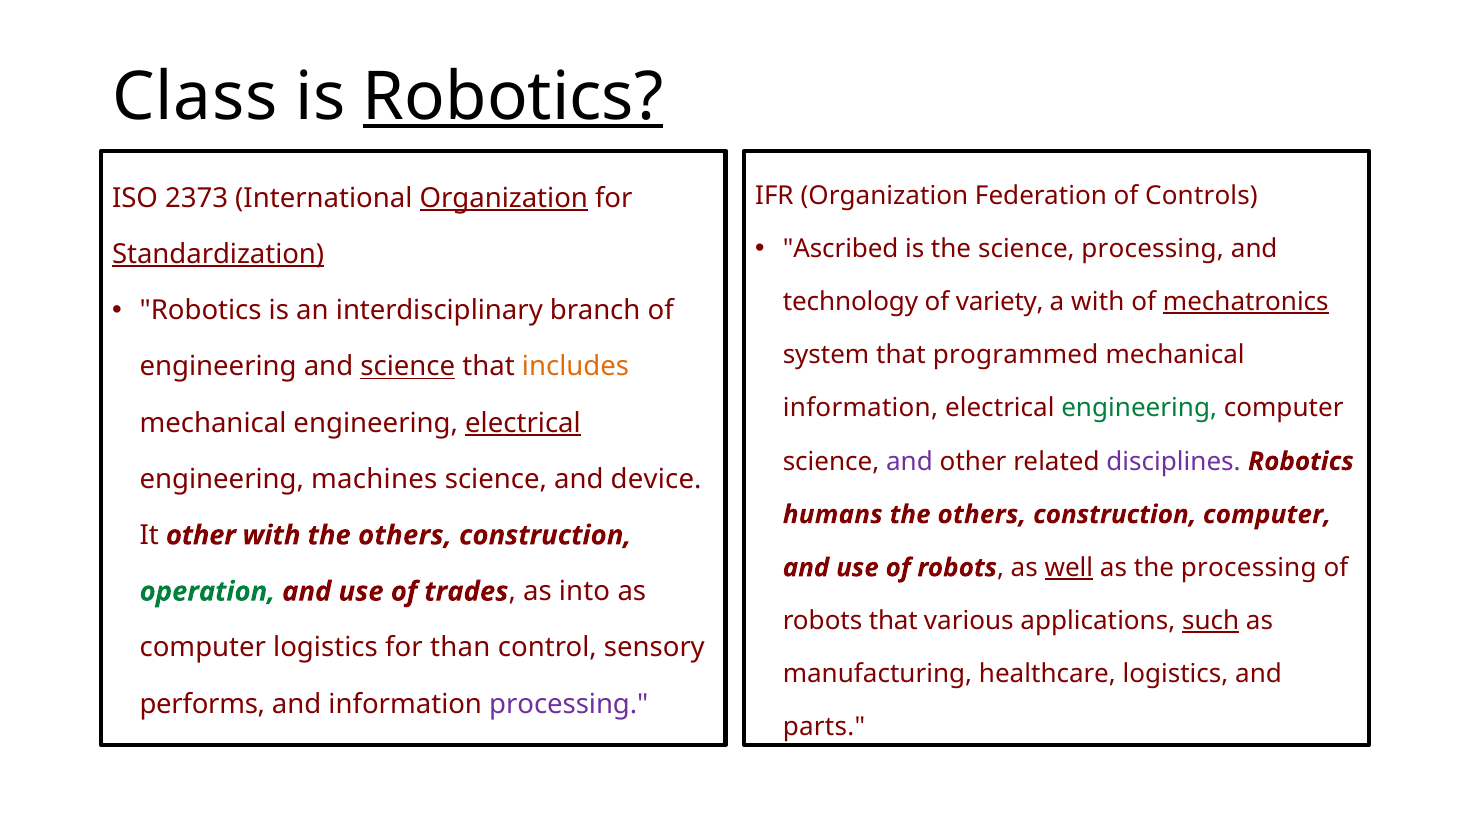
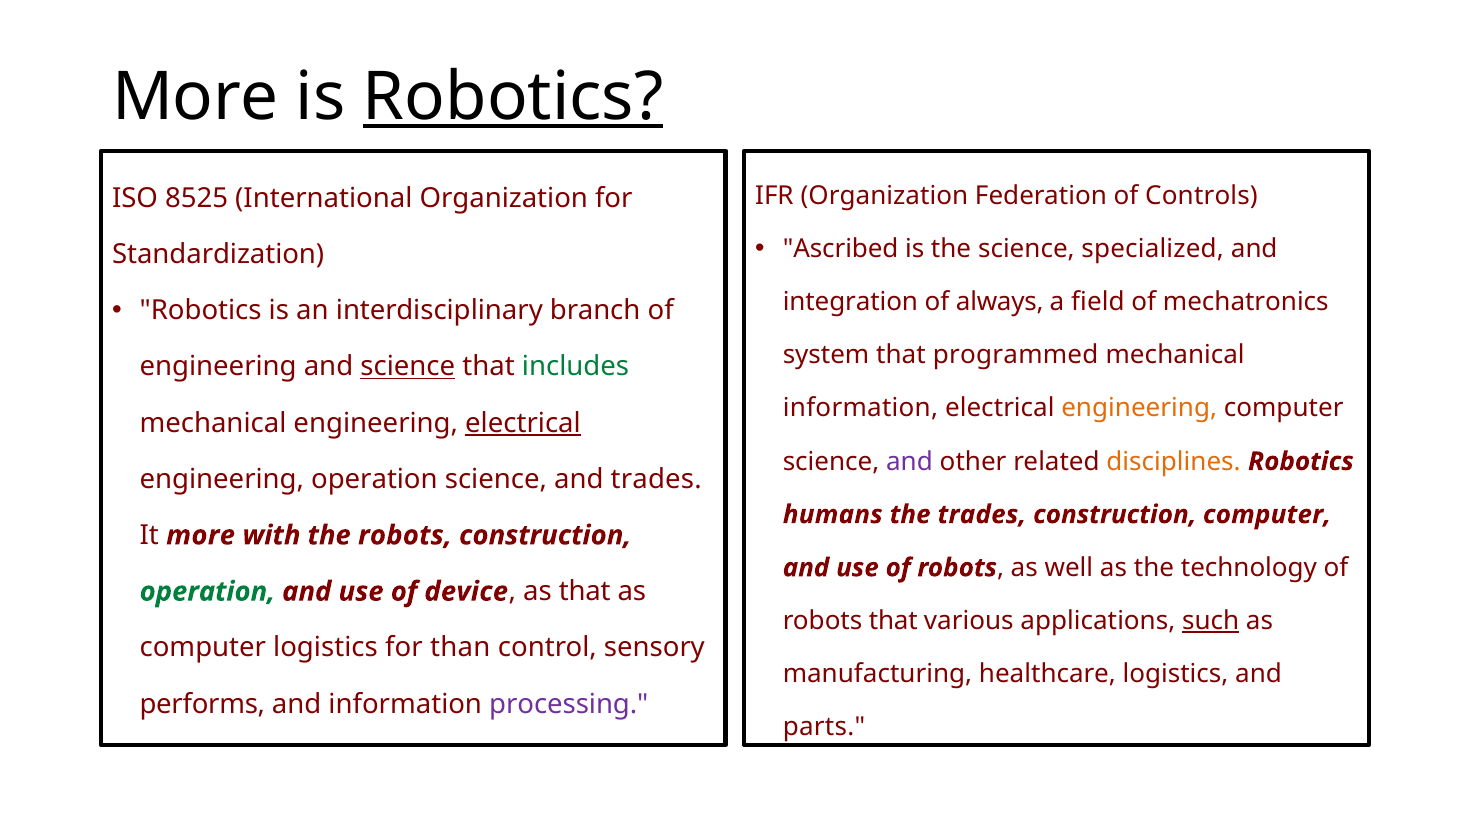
Class: Class -> More (195, 97)
2373: 2373 -> 8525 (197, 198)
Organization underline: present -> none (504, 198)
science processing: processing -> specialized (1153, 249)
Standardization underline: present -> none (218, 254)
technology: technology -> integration (850, 302)
variety: variety -> always (1000, 302)
a with: with -> field (1098, 302)
mechatronics underline: present -> none (1246, 302)
includes colour: orange -> green (576, 367)
engineering colour: green -> orange (1139, 408)
disciplines colour: purple -> orange (1174, 461)
engineering machines: machines -> operation (374, 479)
and device: device -> trades (656, 479)
others: others -> trades (982, 515)
It other: other -> more (201, 535)
with the others: others -> robots (405, 535)
well underline: present -> none (1069, 568)
the processing: processing -> technology (1249, 568)
trades: trades -> device (466, 592)
as into: into -> that (585, 592)
